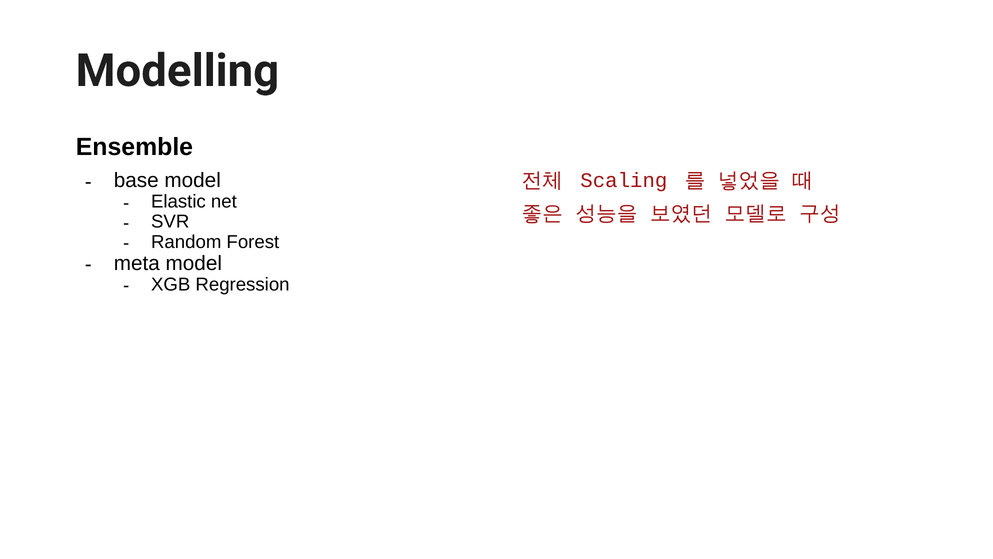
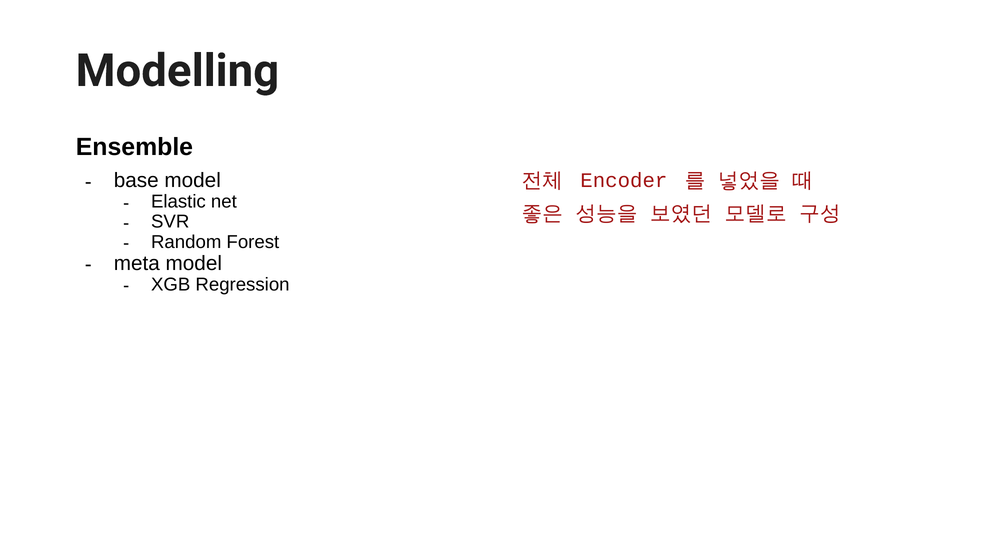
Scaling: Scaling -> Encoder (624, 180)
